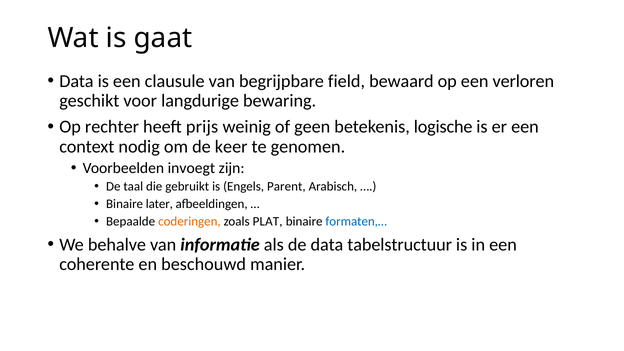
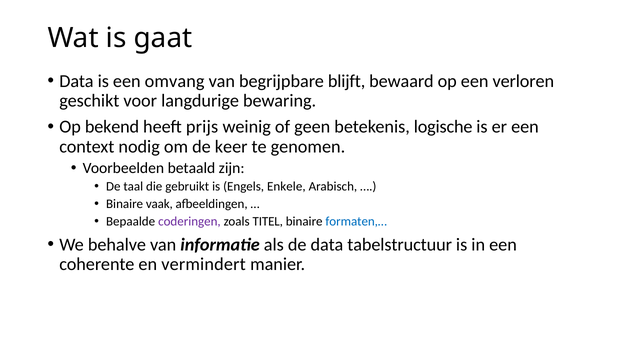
clausule: clausule -> omvang (175, 81)
field: field -> blijft (347, 81)
rechter: rechter -> bekend (112, 127)
invoegt: invoegt -> betaald (191, 168)
Parent: Parent -> Enkele (286, 187)
later: later -> vaak (159, 204)
coderingen colour: orange -> purple (189, 221)
PLAT: PLAT -> TITEL (268, 221)
beschouwd: beschouwd -> vermindert (204, 264)
